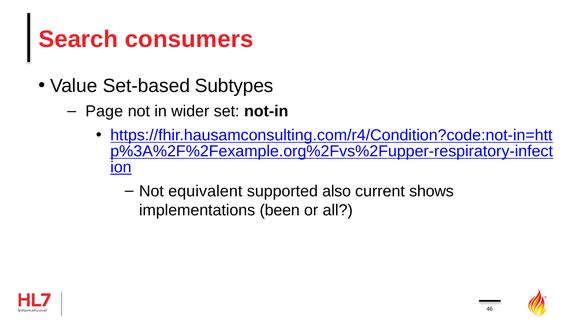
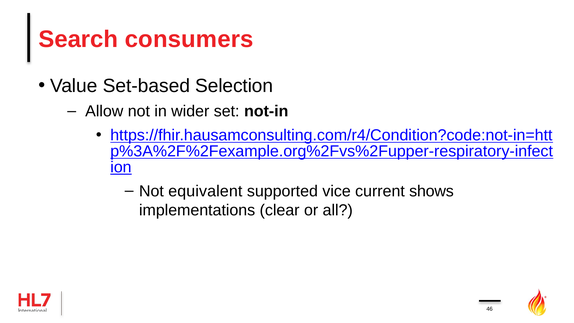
Subtypes: Subtypes -> Selection (234, 86)
Page: Page -> Allow (104, 111)
also: also -> vice (337, 191)
been: been -> clear (280, 210)
